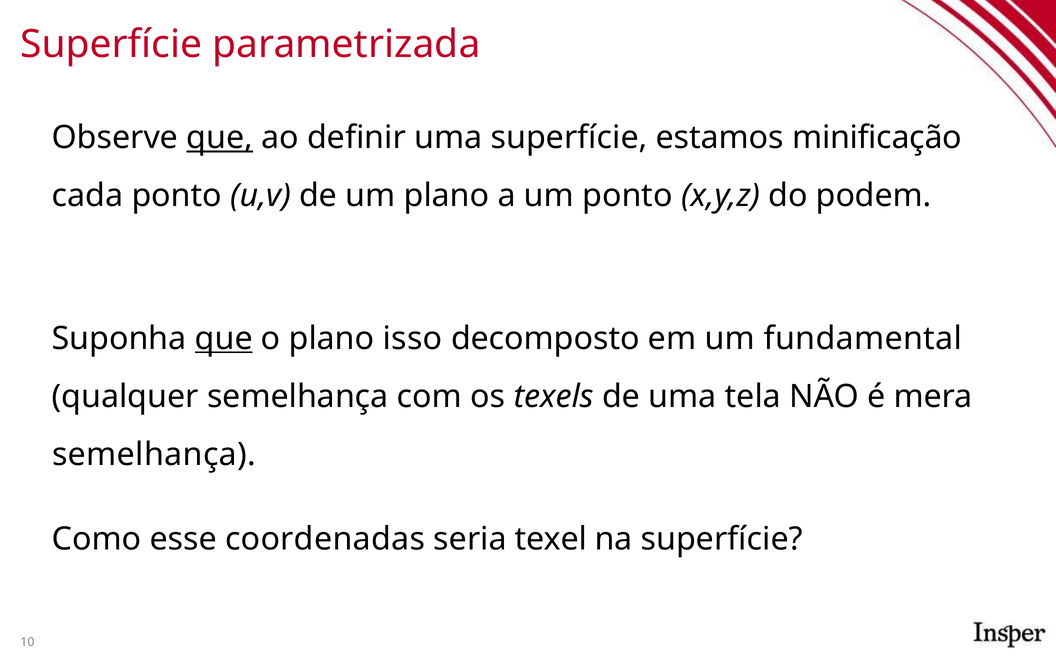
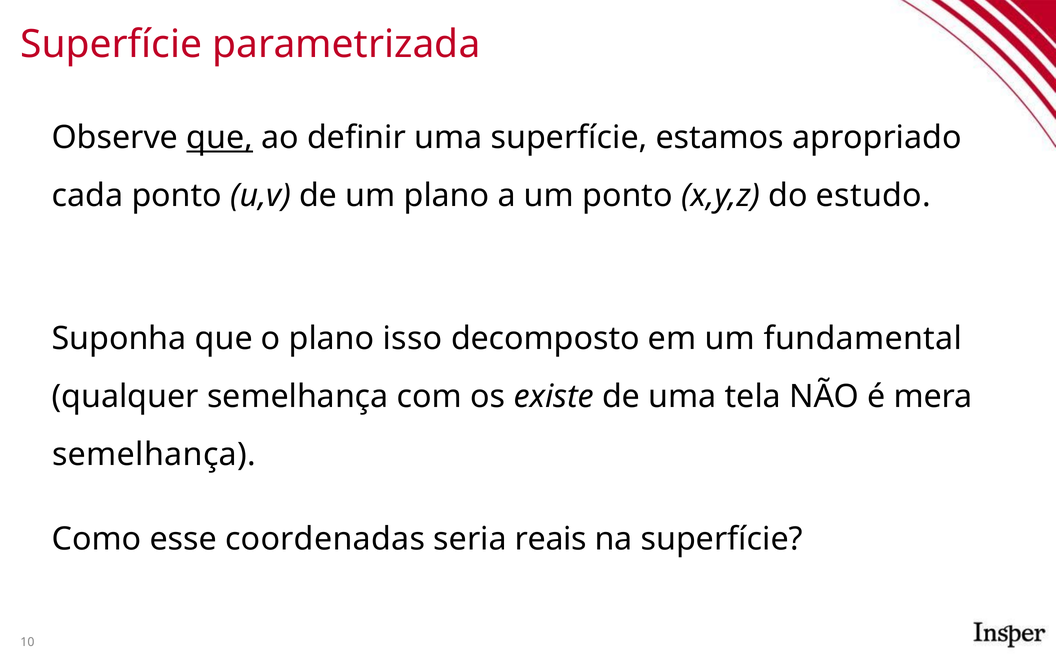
minificação: minificação -> apropriado (877, 138)
podem: podem -> estudo (873, 196)
que underline: present -> none (224, 338)
texels: texels -> existe (554, 396)
texel: texel -> reais (551, 539)
